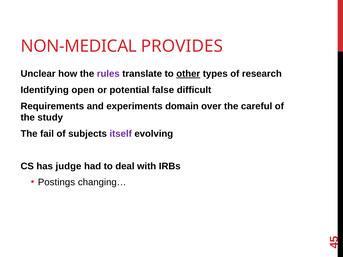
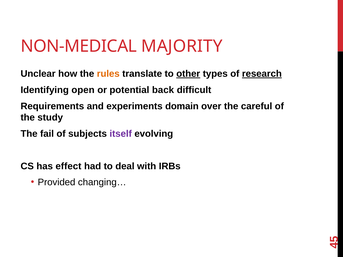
PROVIDES: PROVIDES -> MAJORITY (182, 46)
rules colour: purple -> orange (108, 74)
research underline: none -> present (262, 74)
false: false -> back (163, 90)
judge: judge -> effect (68, 166)
Postings: Postings -> Provided (57, 183)
